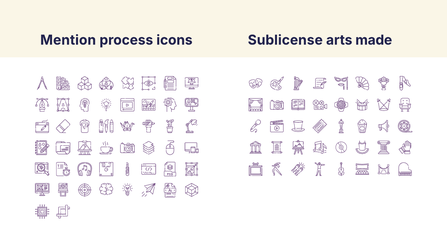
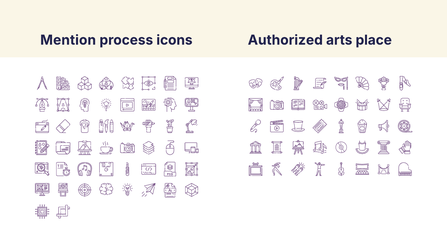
Sublicense: Sublicense -> Authorized (285, 40)
made: made -> place (374, 40)
